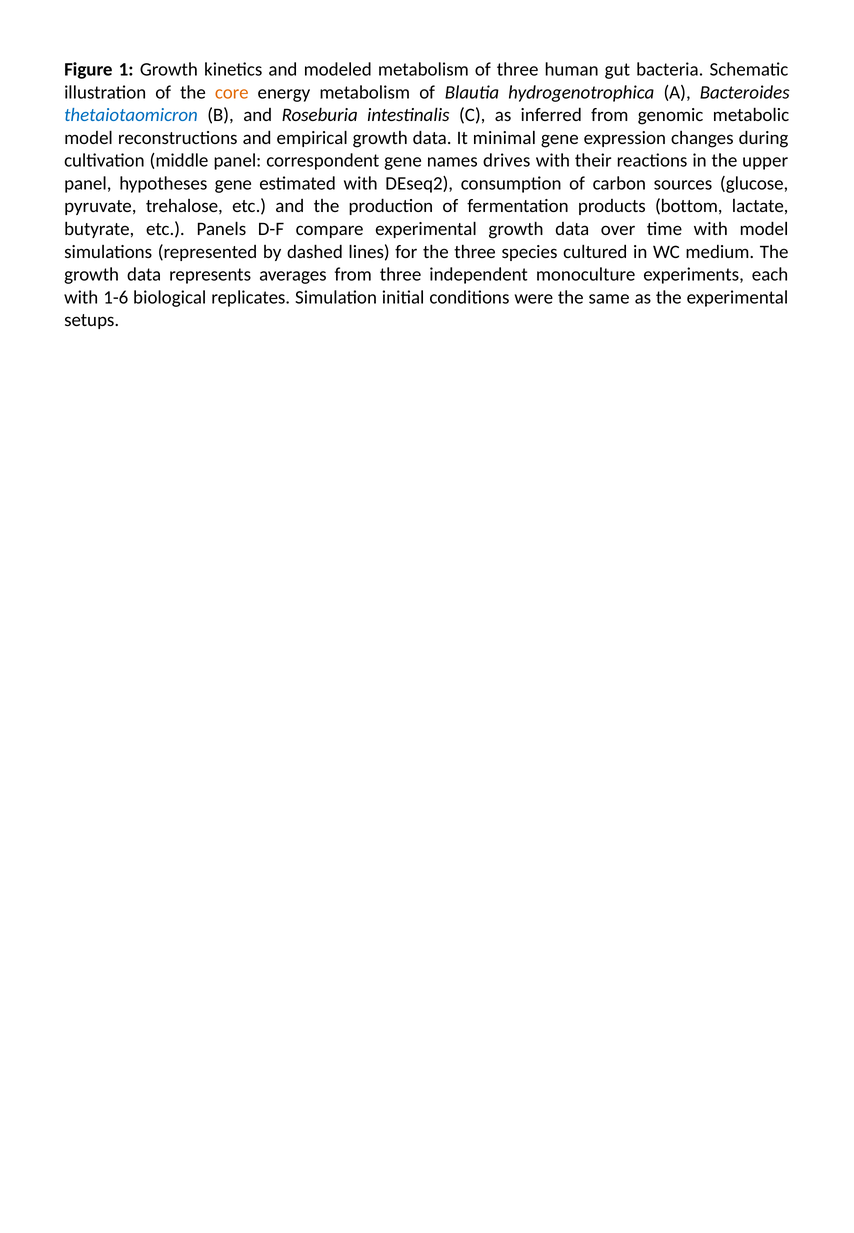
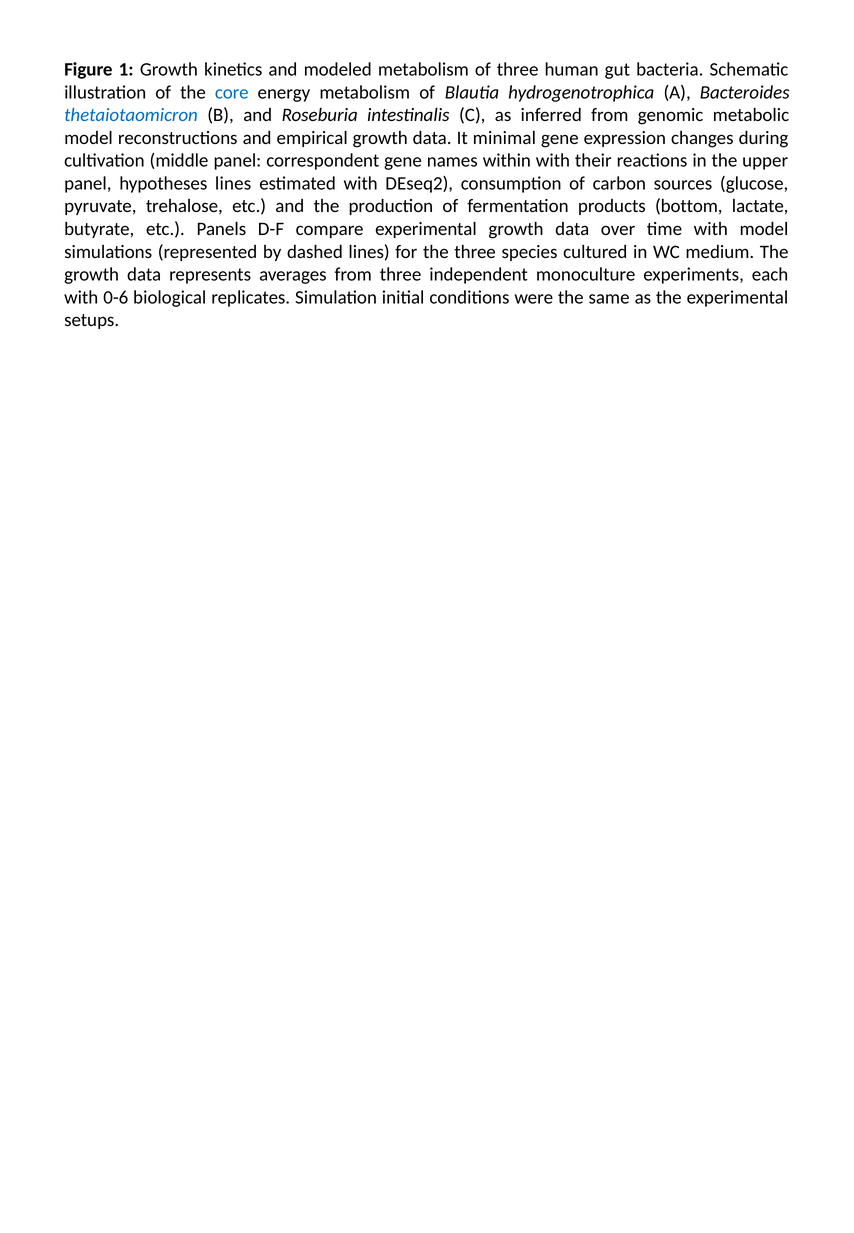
core colour: orange -> blue (232, 92)
drives: drives -> within (507, 161)
hypotheses gene: gene -> lines (233, 184)
1-6: 1-6 -> 0-6 (116, 297)
